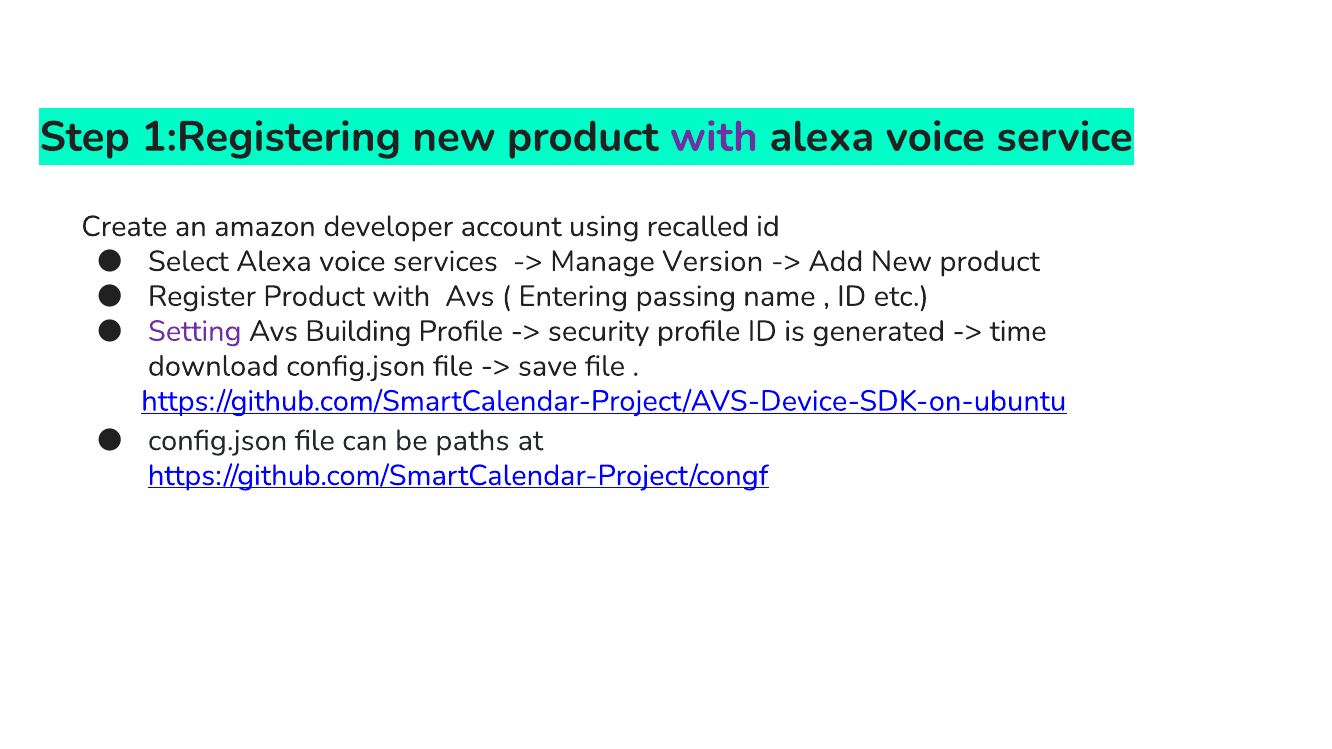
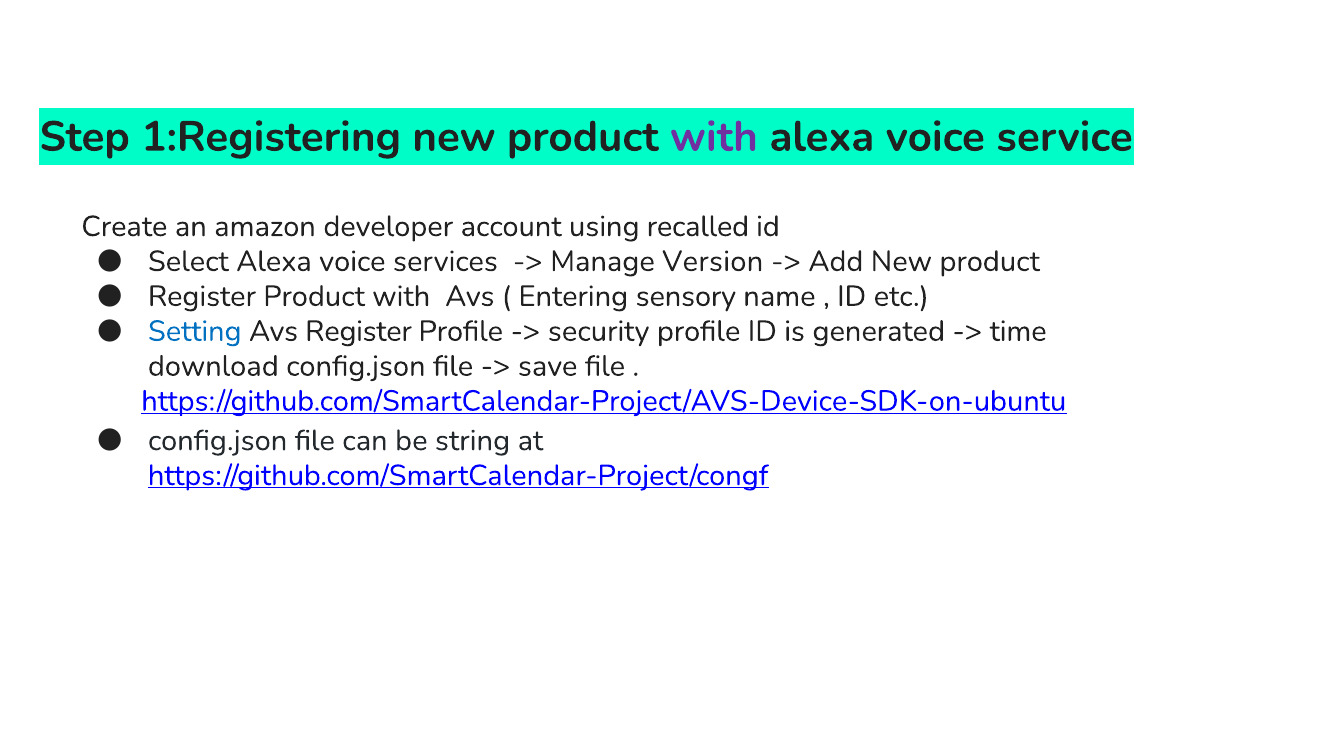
passing: passing -> sensory (686, 296)
Setting colour: purple -> blue (195, 331)
Avs Building: Building -> Register (358, 331)
paths: paths -> string (473, 441)
